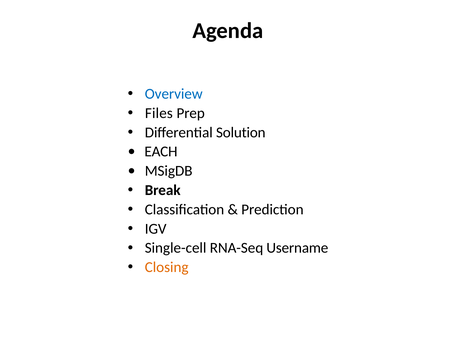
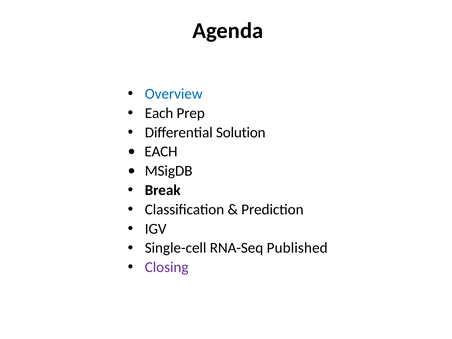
Files: Files -> Each (159, 113)
Username: Username -> Published (297, 248)
Closing colour: orange -> purple (167, 267)
